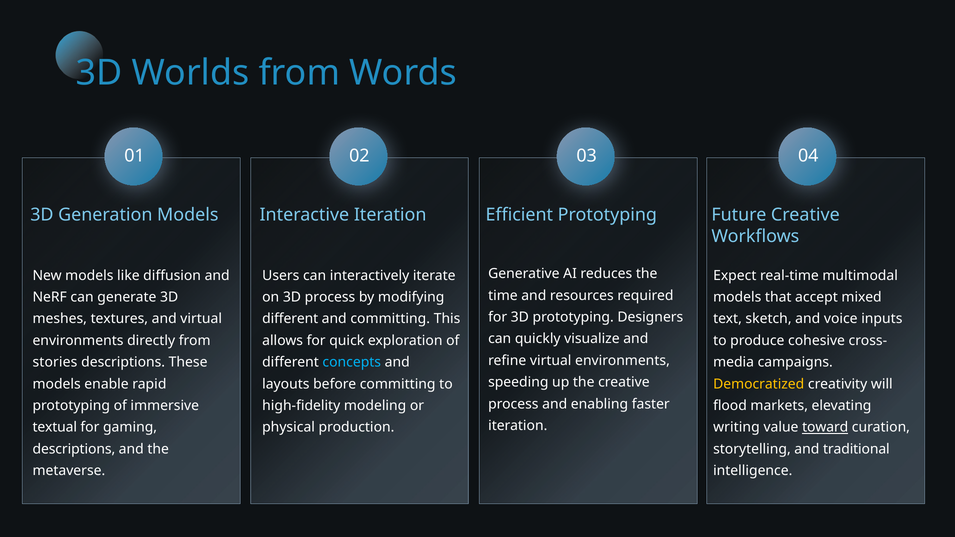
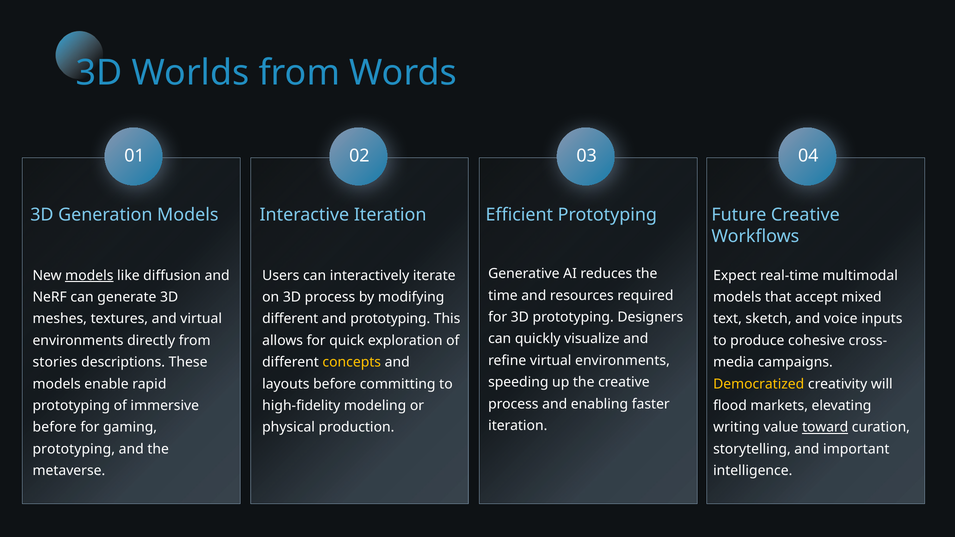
models underline: none -> present (89, 276)
and committing: committing -> prototyping (390, 319)
concepts colour: light blue -> yellow (352, 362)
textual: textual -> before (55, 428)
descriptions: descriptions -> prototyping (74, 449)
traditional: traditional -> important (856, 449)
